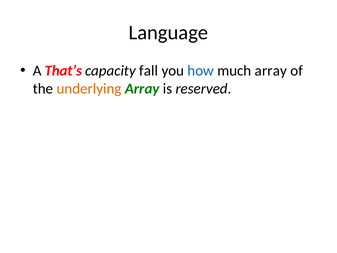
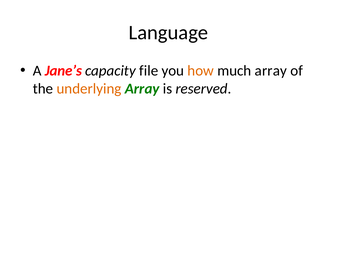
That’s: That’s -> Jane’s (63, 71)
fall: fall -> file (149, 71)
how colour: blue -> orange (201, 71)
